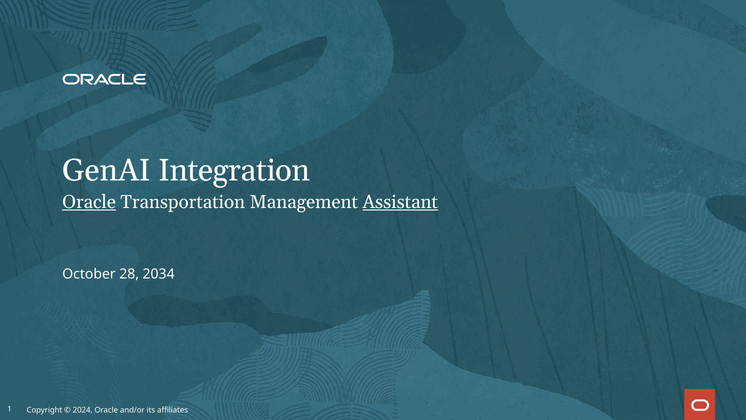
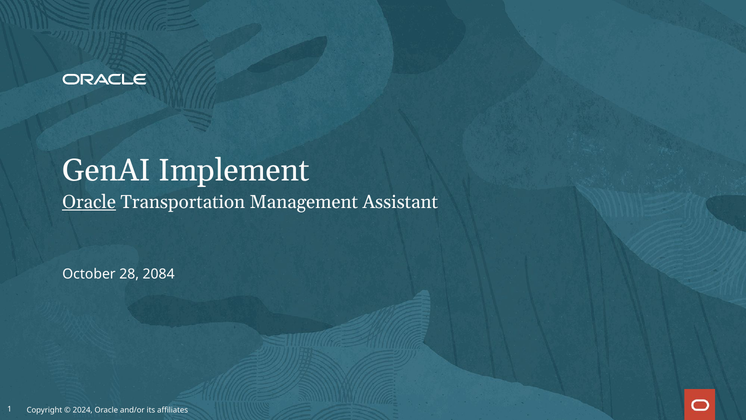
Integration: Integration -> Implement (234, 170)
Assistant underline: present -> none (400, 202)
2034: 2034 -> 2084 (159, 274)
